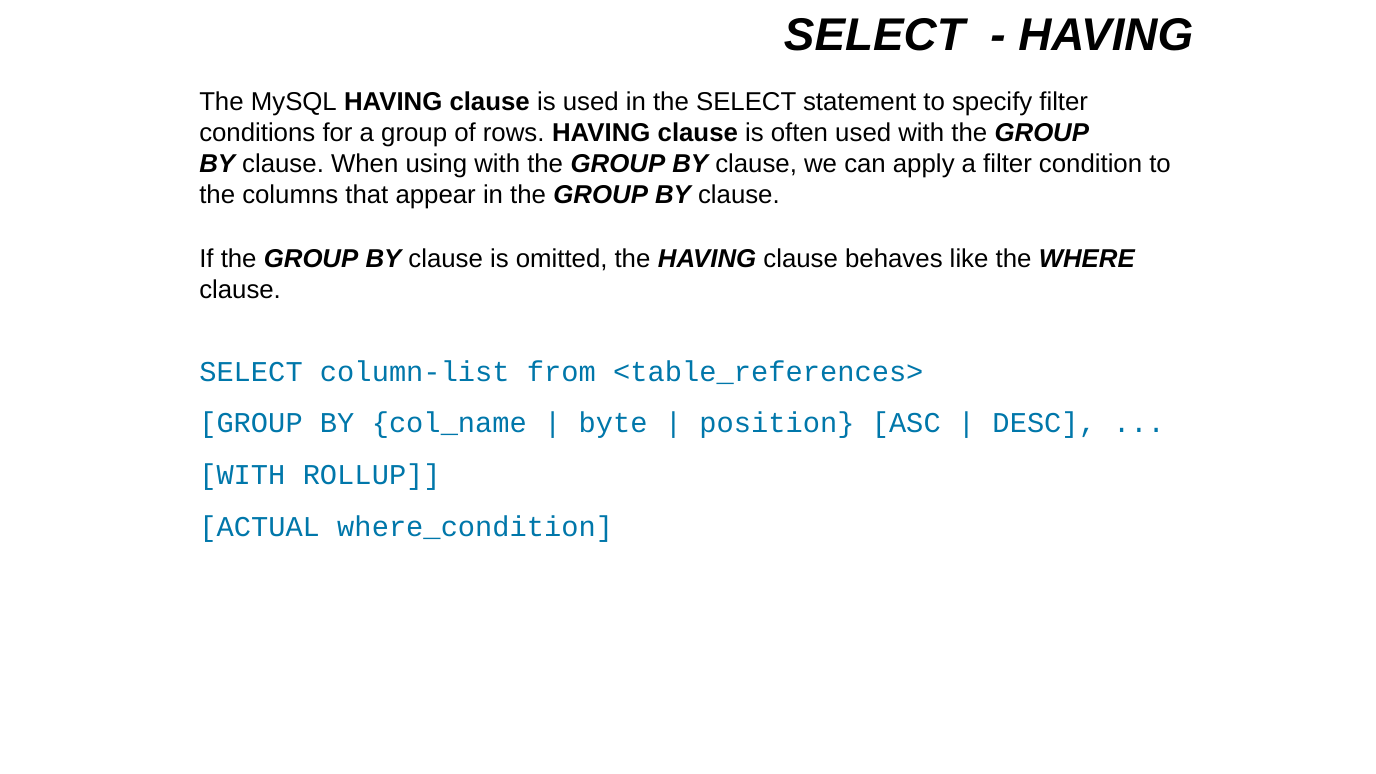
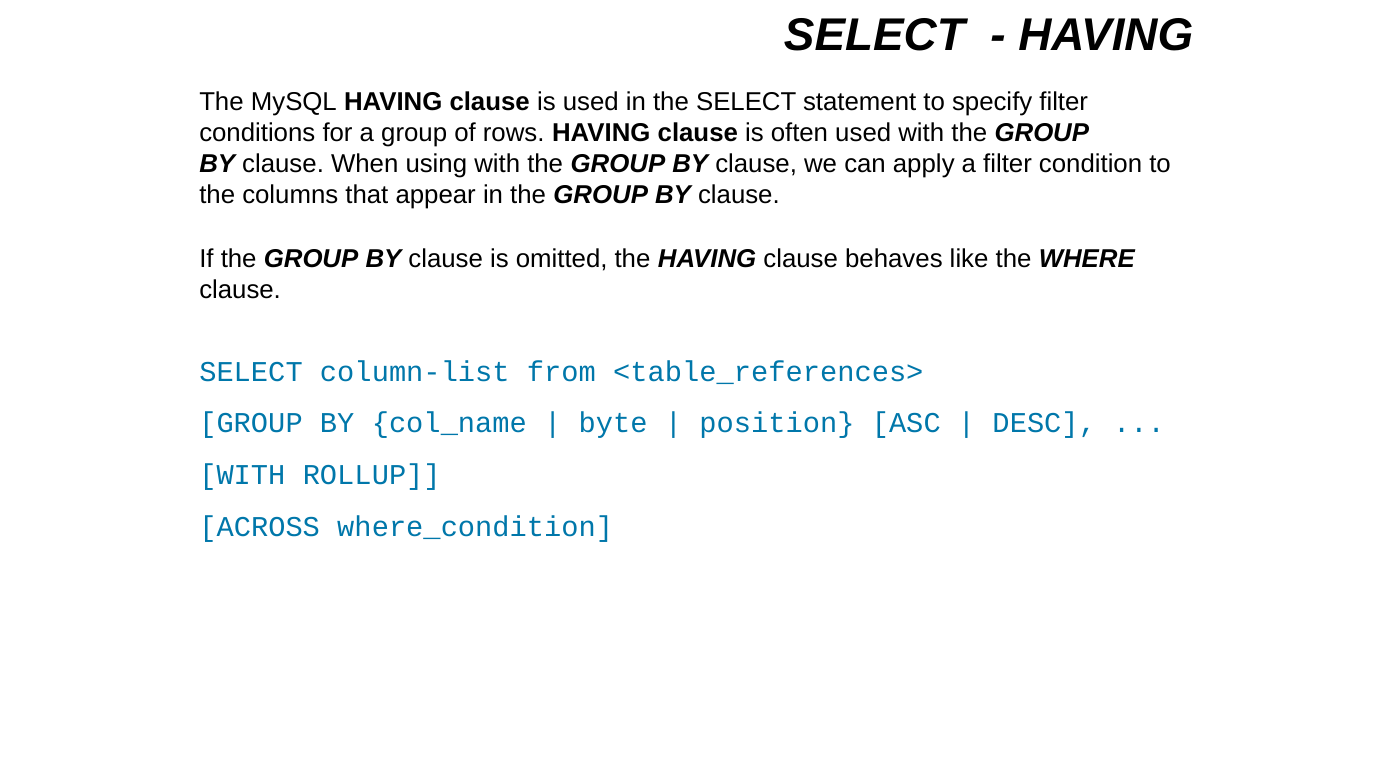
ACTUAL: ACTUAL -> ACROSS (260, 527)
